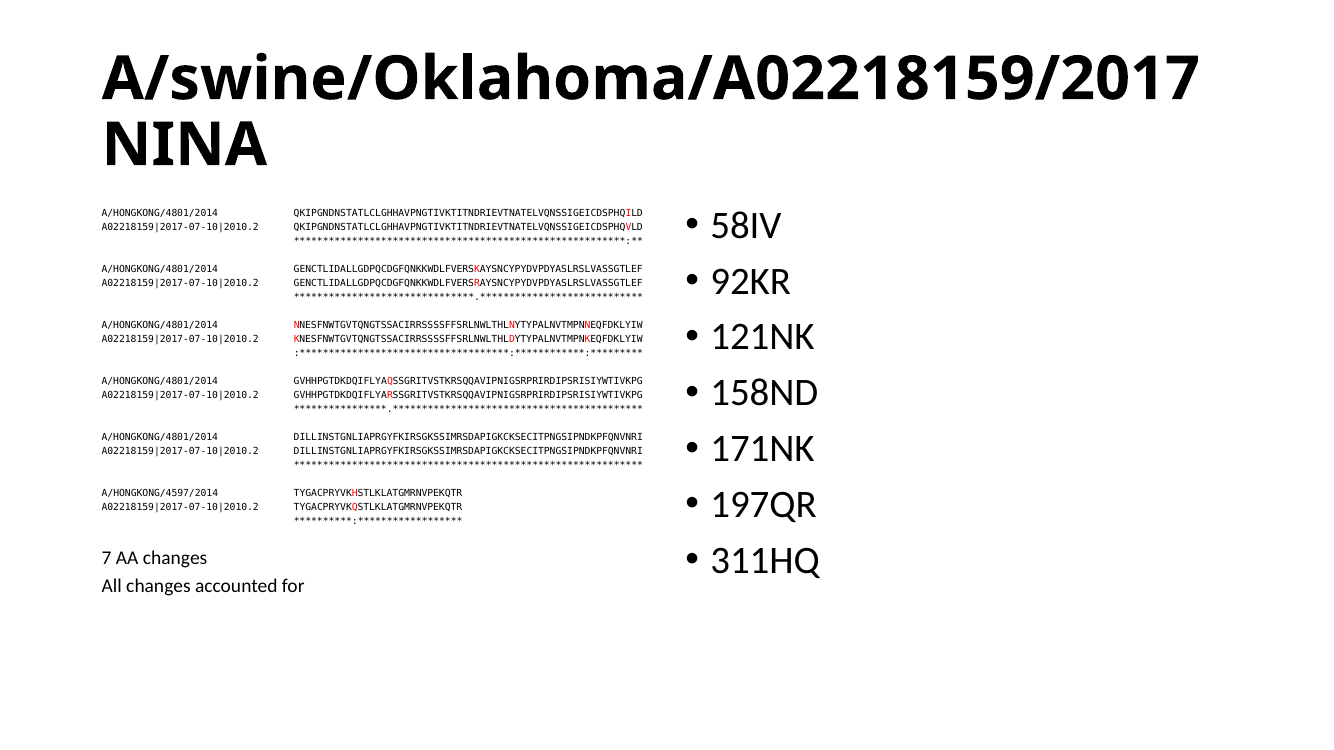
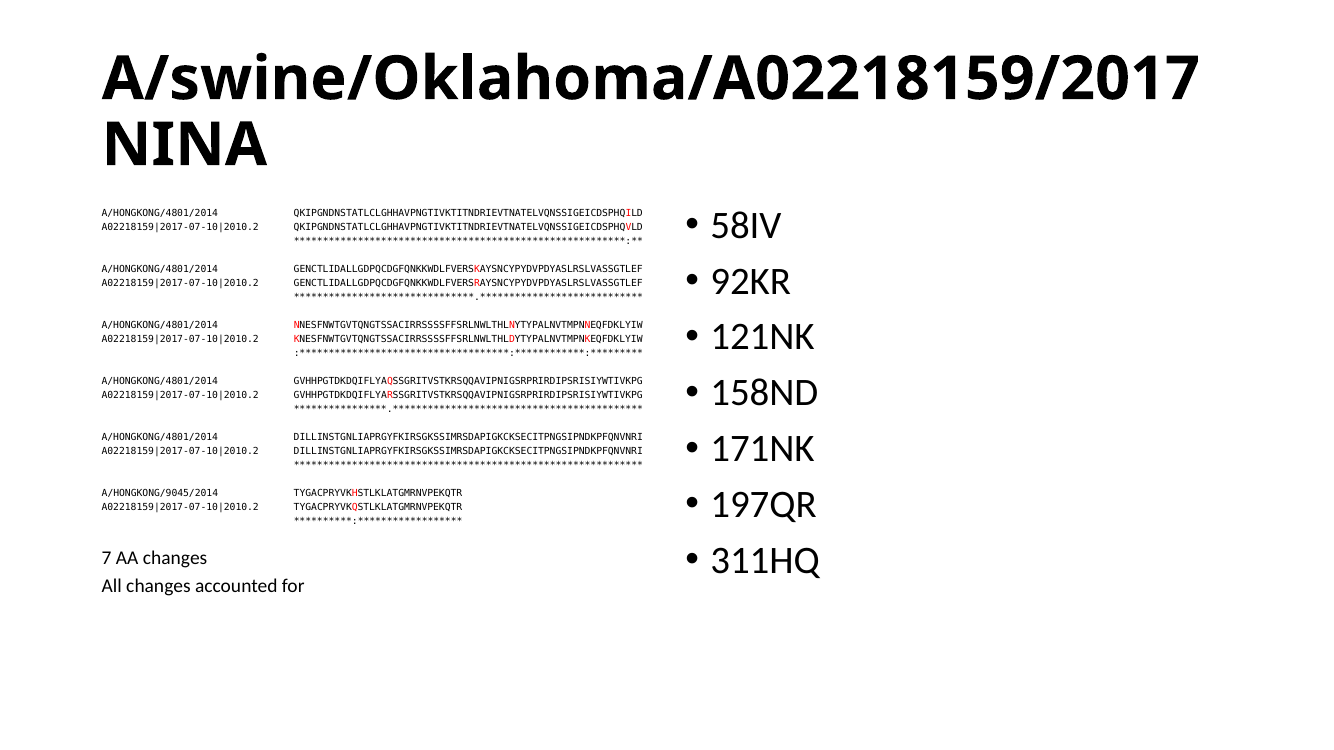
A/HONGKONG/4597/2014: A/HONGKONG/4597/2014 -> A/HONGKONG/9045/2014 (160, 493)
